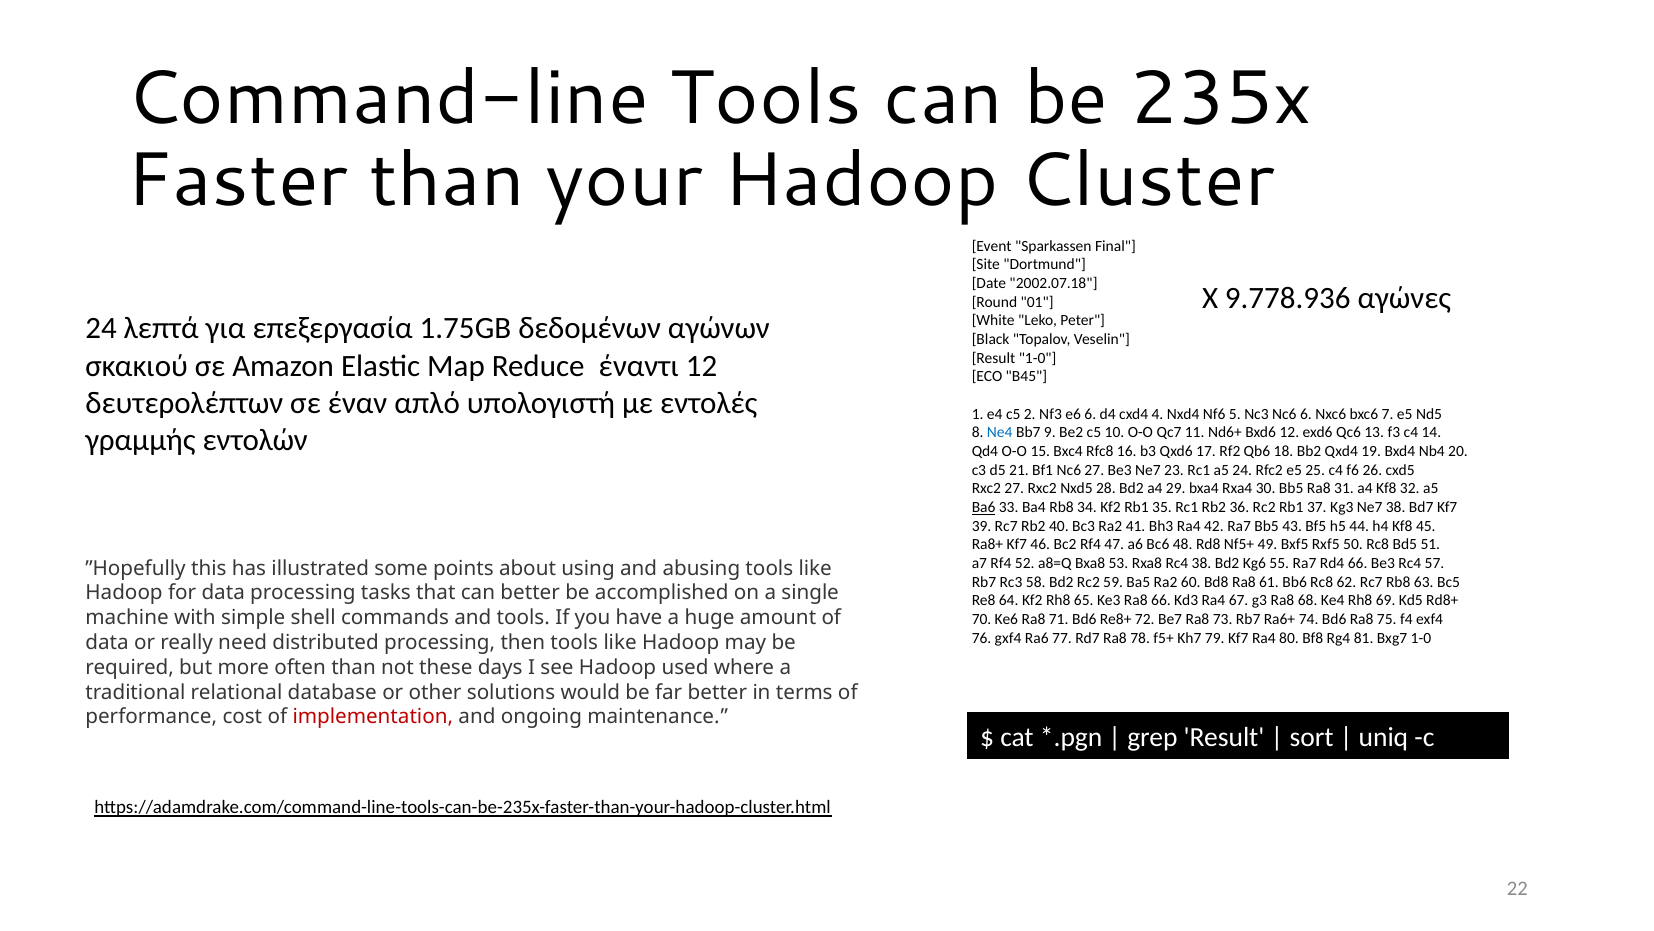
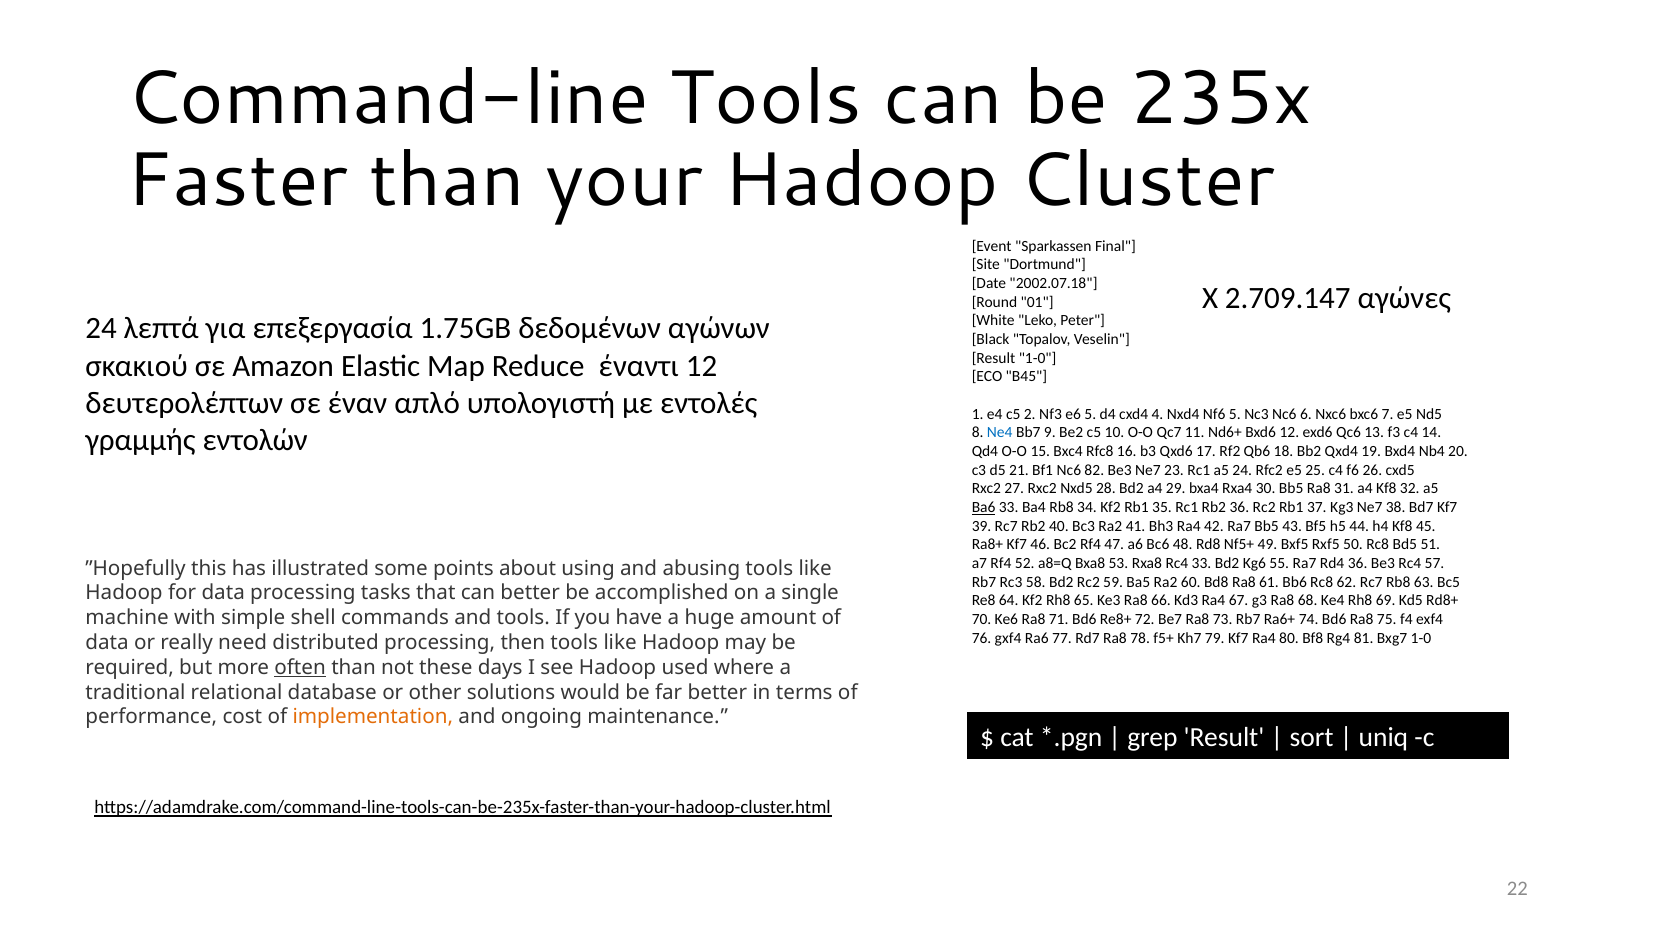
9.778.936: 9.778.936 -> 2.709.147 (1288, 298)
e6 6: 6 -> 5 (1090, 414)
Nc6 27: 27 -> 82 (1094, 470)
Rc4 38: 38 -> 33 (1202, 563)
Rd4 66: 66 -> 36 (1358, 563)
often underline: none -> present (300, 667)
implementation colour: red -> orange (373, 717)
